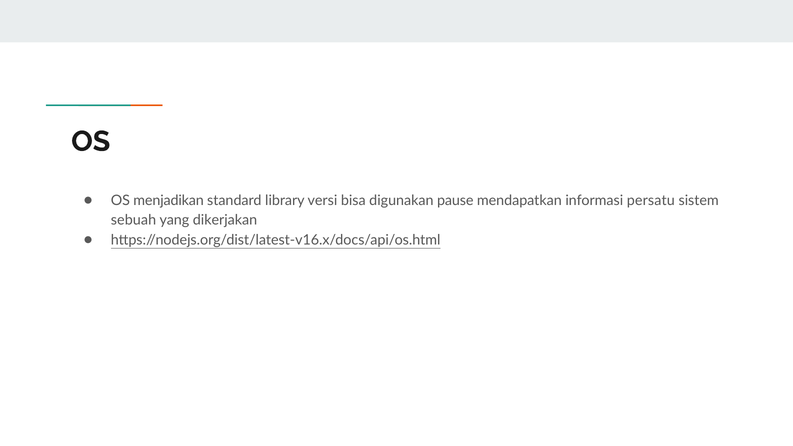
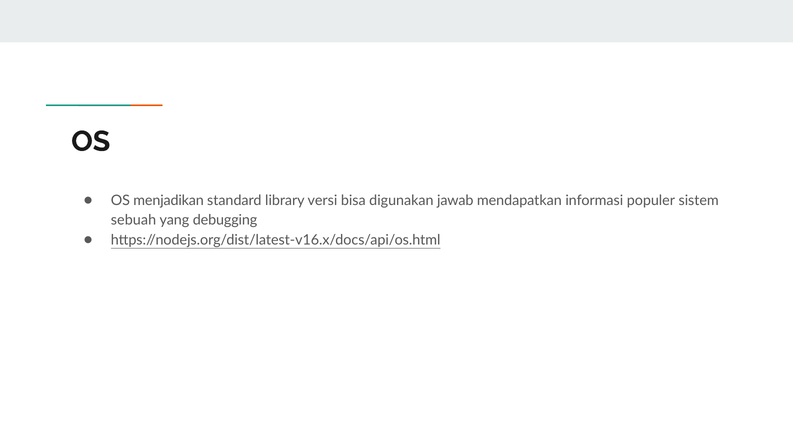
pause: pause -> jawab (455, 200)
persatu: persatu -> populer (651, 200)
dikerjakan: dikerjakan -> debugging (225, 220)
